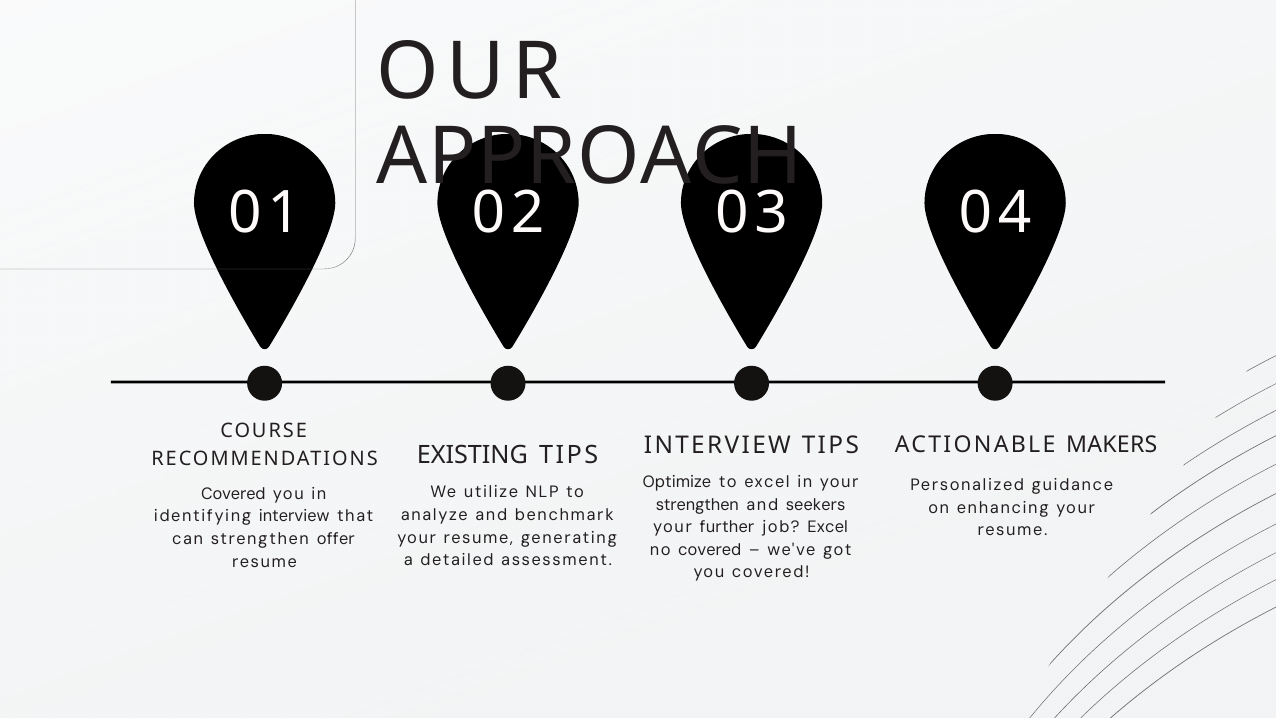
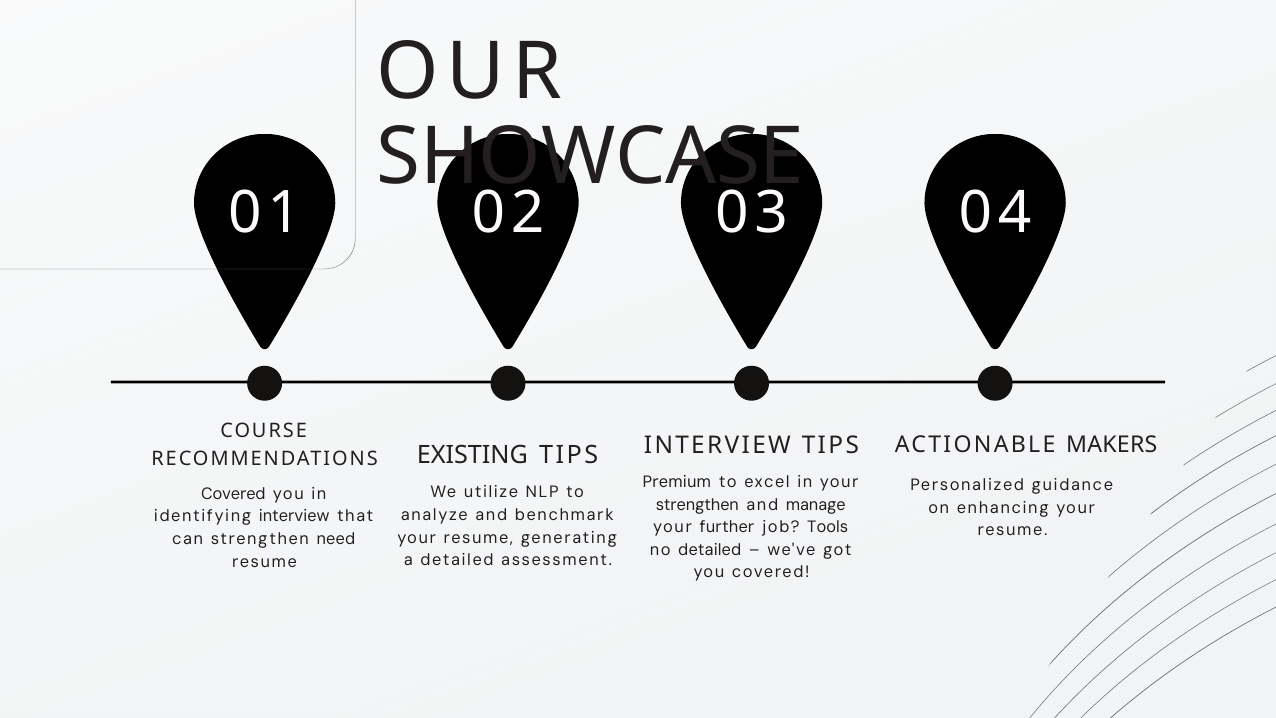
APPROACH: APPROACH -> SHOWCASE (590, 157)
Optimize: Optimize -> Premium (677, 482)
seekers: seekers -> manage (816, 505)
job Excel: Excel -> Tools (828, 527)
offer: offer -> need (336, 539)
no covered: covered -> detailed (710, 550)
